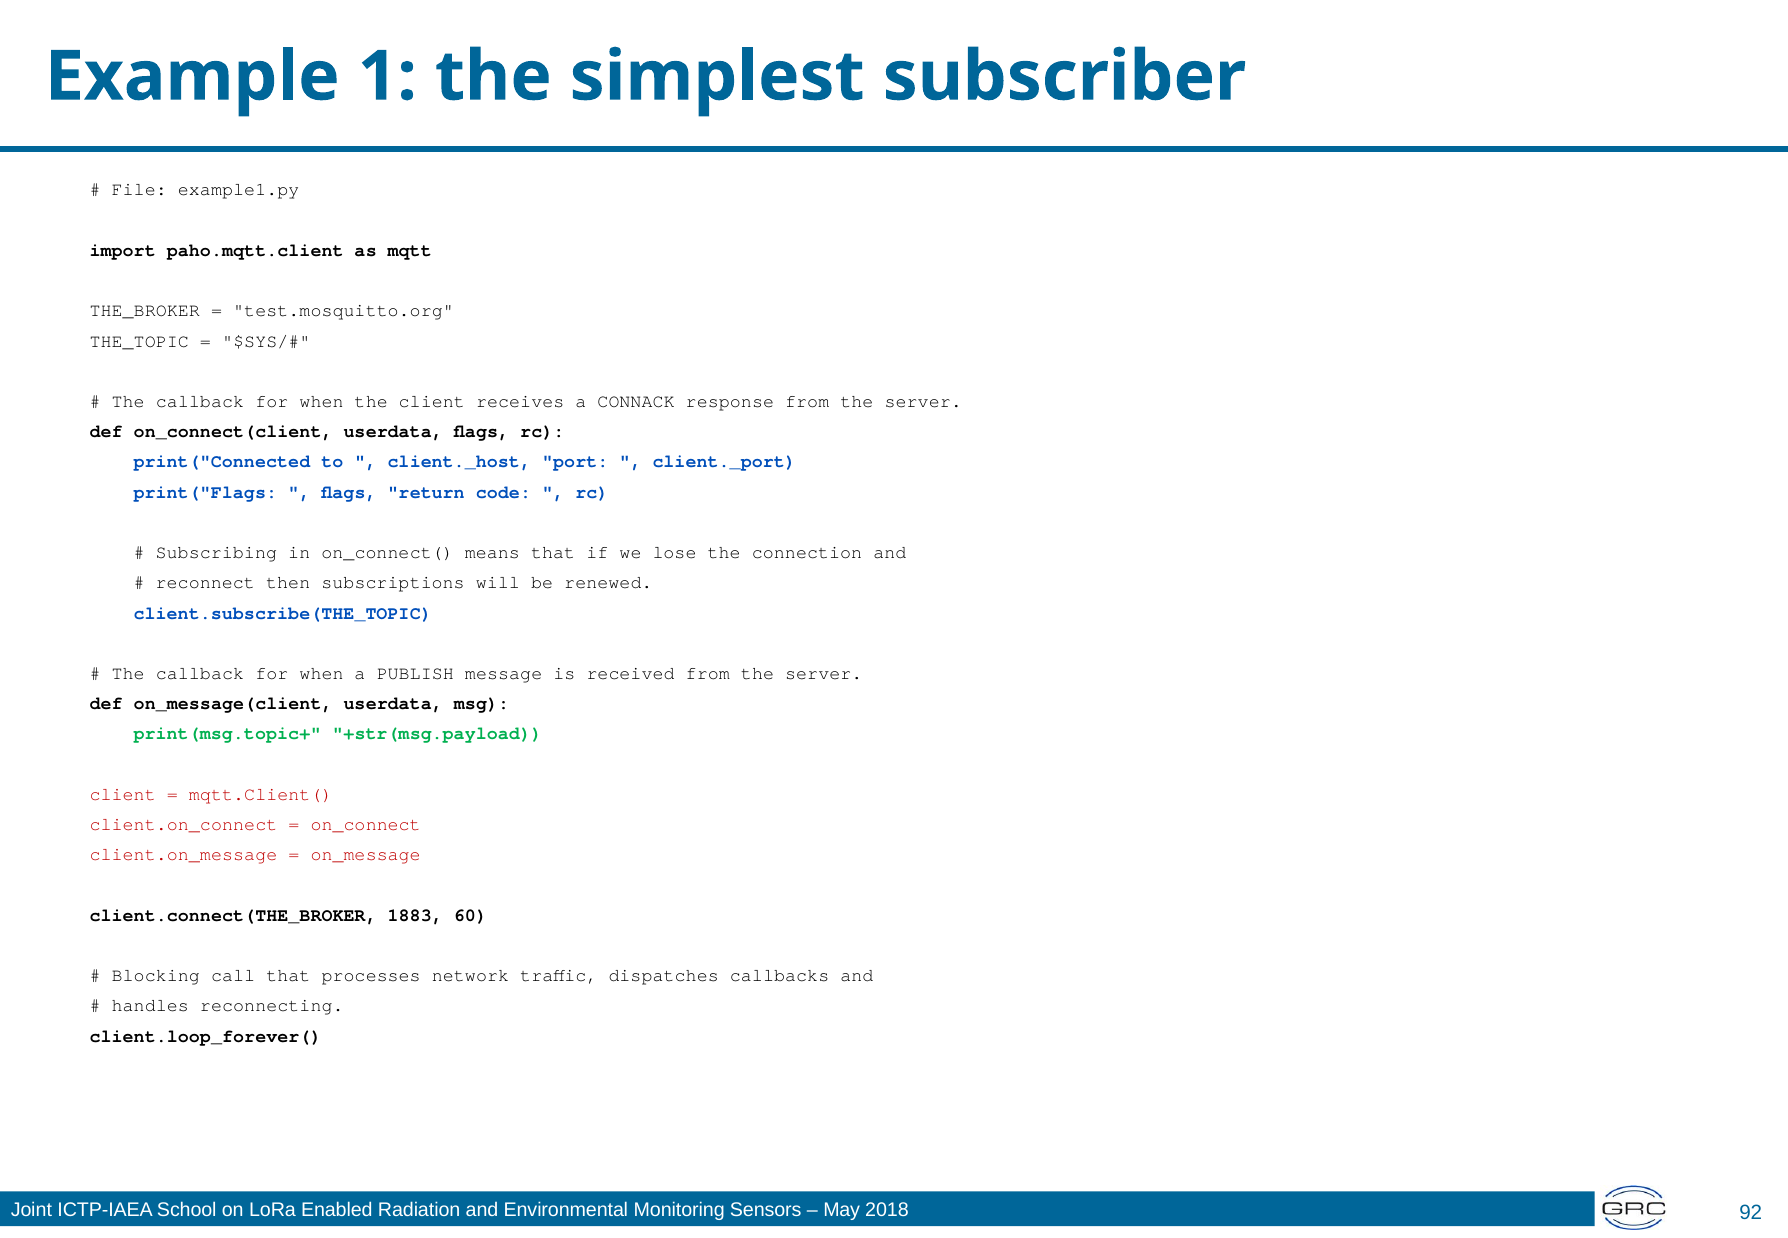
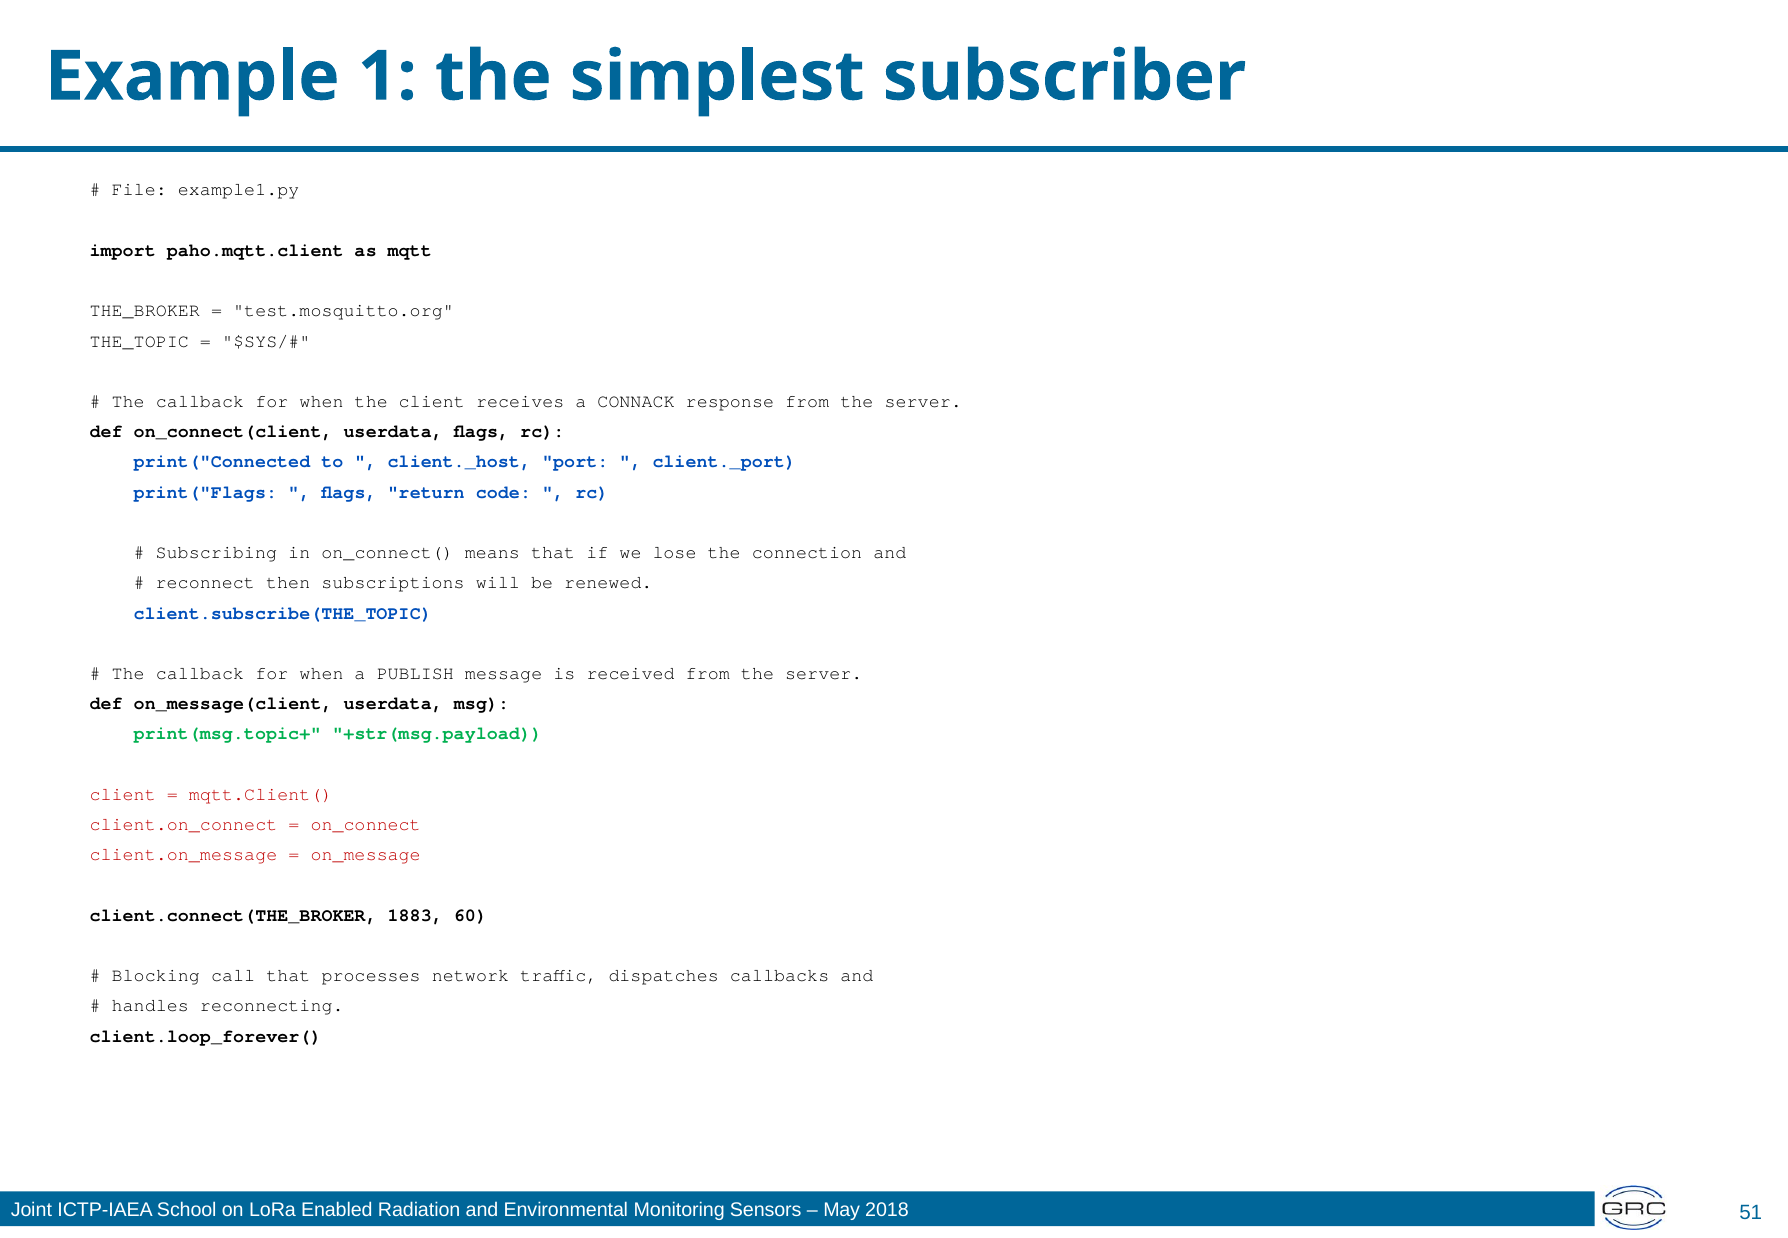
92: 92 -> 51 (1751, 1212)
